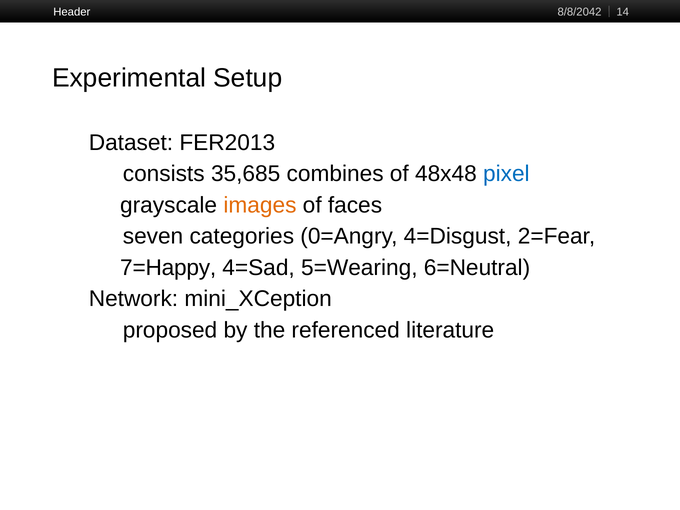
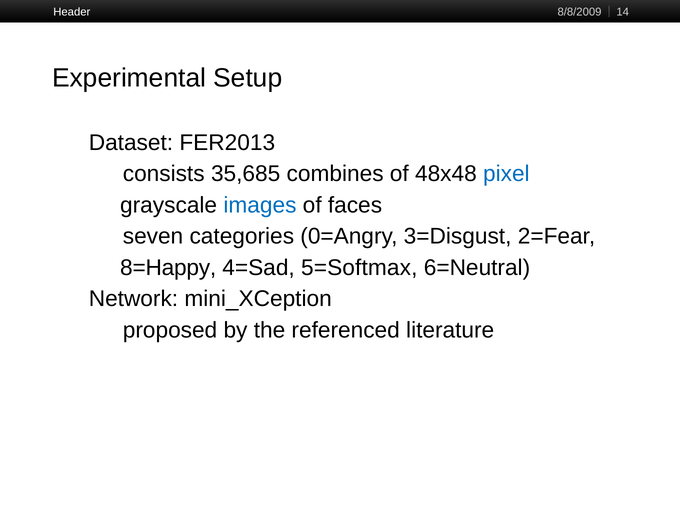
8/8/2042: 8/8/2042 -> 8/8/2009 (580, 12)
images colour: orange -> blue (260, 205)
4=Disgust: 4=Disgust -> 3=Disgust (458, 236)
7=Happy: 7=Happy -> 8=Happy (168, 268)
5=Wearing: 5=Wearing -> 5=Softmax (359, 268)
